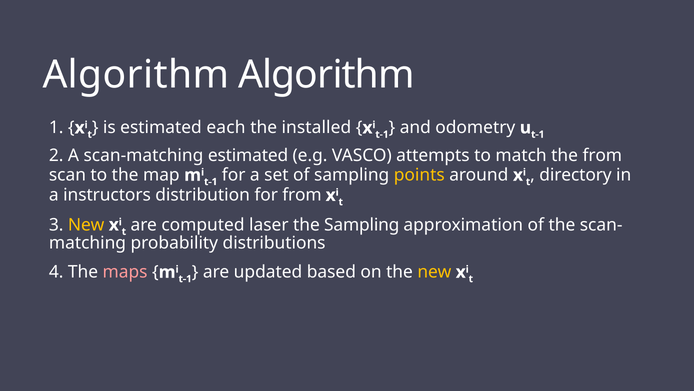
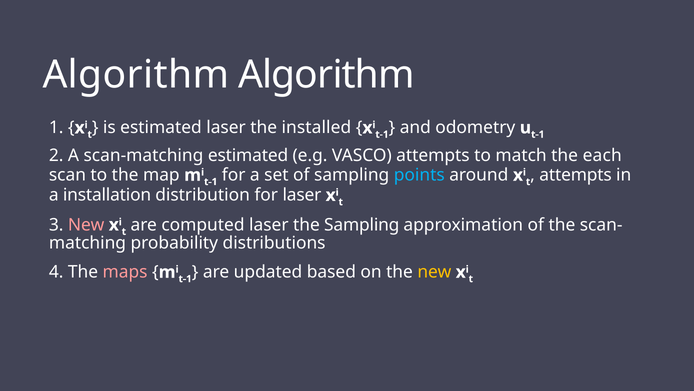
estimated each: each -> laser (226, 127)
the from: from -> each (602, 155)
points colour: yellow -> light blue (419, 175)
directory: directory -> attempts (576, 175)
instructors: instructors -> installation (107, 195)
for from: from -> laser (302, 195)
New colour: yellow -> pink (86, 224)
